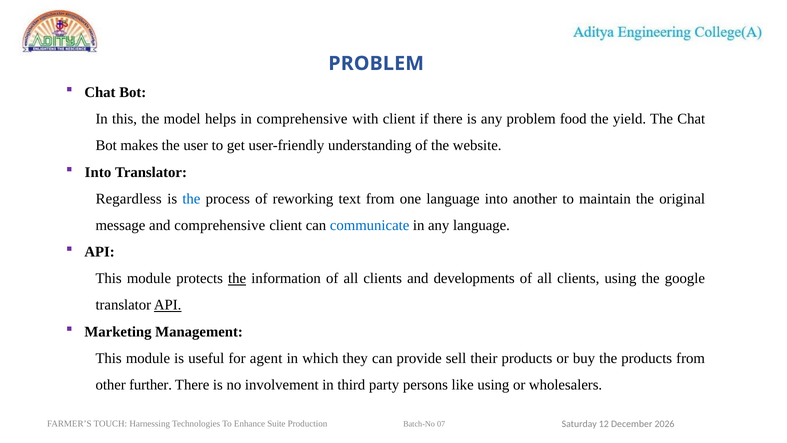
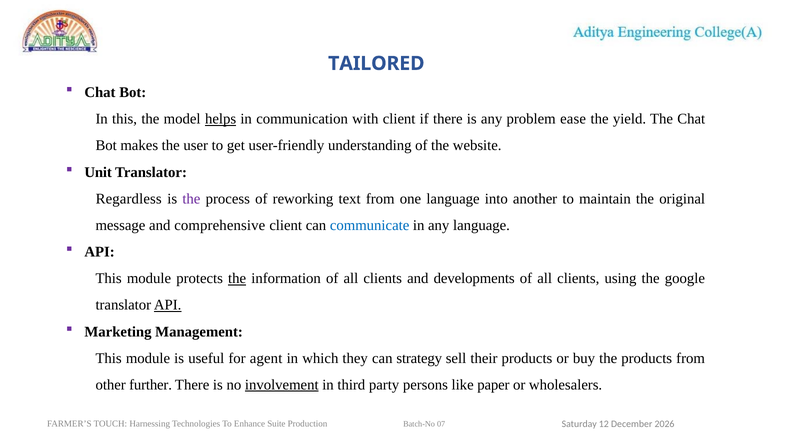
PROBLEM: PROBLEM -> TAILORED (376, 63)
helps underline: none -> present (221, 119)
in comprehensive: comprehensive -> communication (302, 119)
food: food -> ease (573, 119)
Into: Into -> Unit (98, 172)
the colour: blue -> purple (191, 199)
provide: provide -> strategy (419, 358)
involvement underline: none -> present (282, 385)
like using: using -> paper (493, 385)
